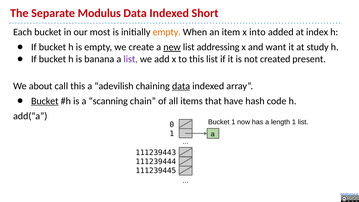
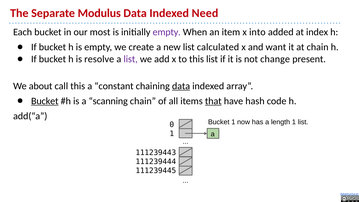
Short: Short -> Need (205, 13)
empty colour: orange -> purple (167, 32)
new underline: present -> none (172, 47)
addressing: addressing -> calculated (218, 47)
at study: study -> chain (318, 47)
banana: banana -> resolve (99, 59)
created: created -> change (275, 59)
adevilish: adevilish -> constant (114, 86)
that underline: none -> present (213, 101)
